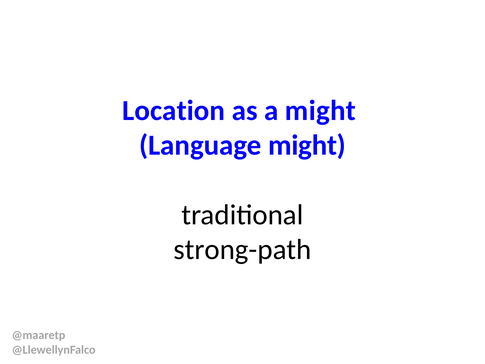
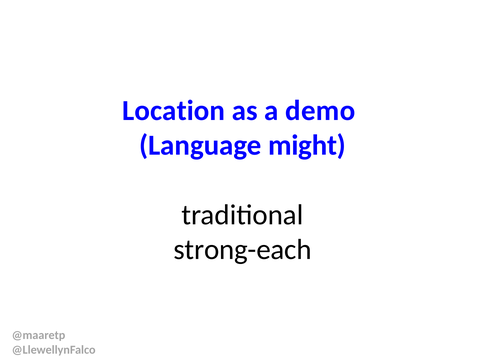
a might: might -> demo (320, 111)
strong-path: strong-path -> strong-each (243, 249)
